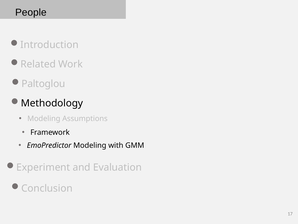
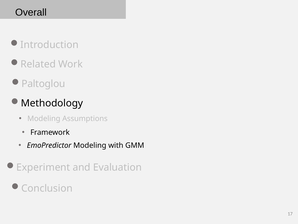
People: People -> Overall (31, 12)
